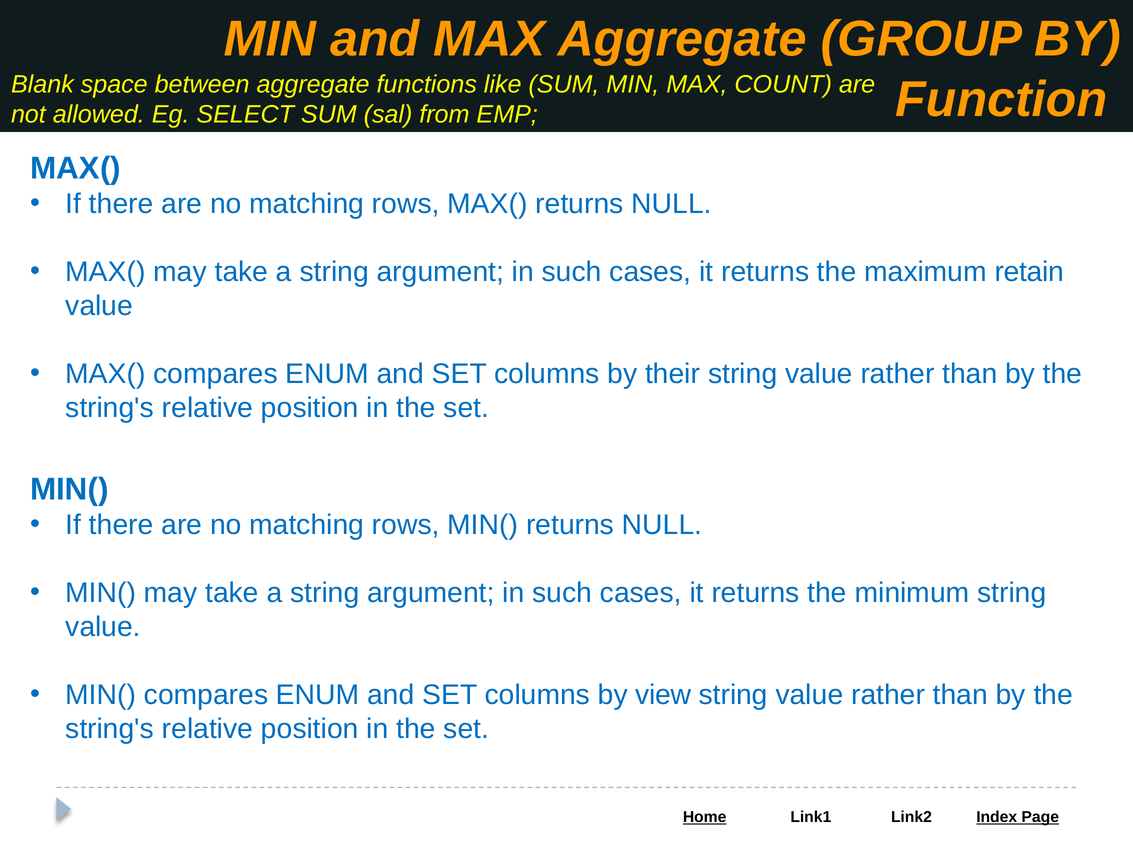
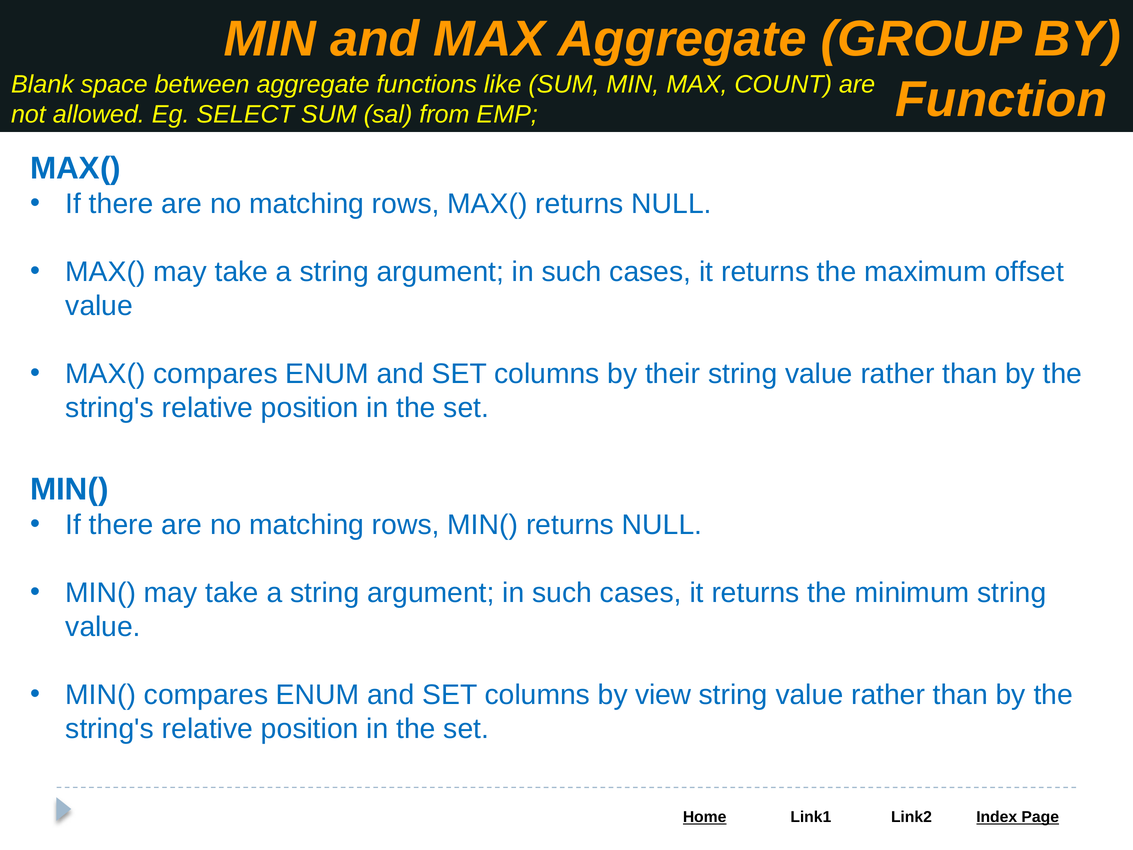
retain: retain -> offset (1029, 272)
